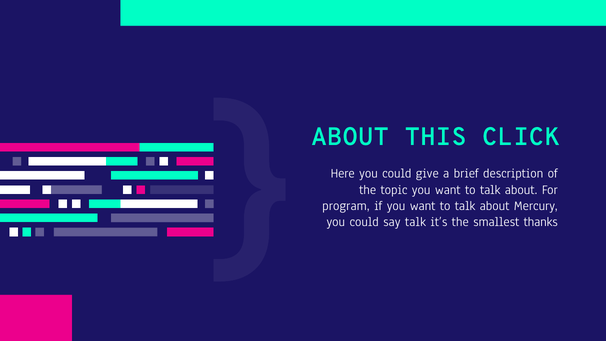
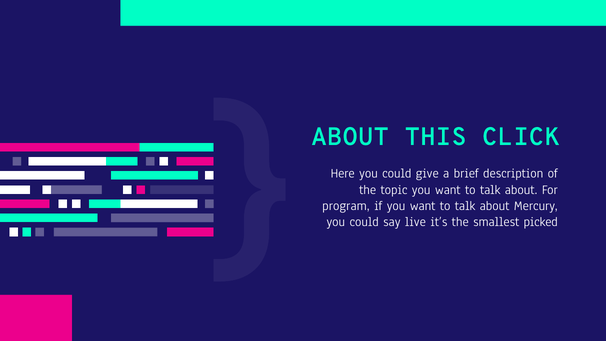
say talk: talk -> live (415, 222)
thanks: thanks -> picked (541, 222)
